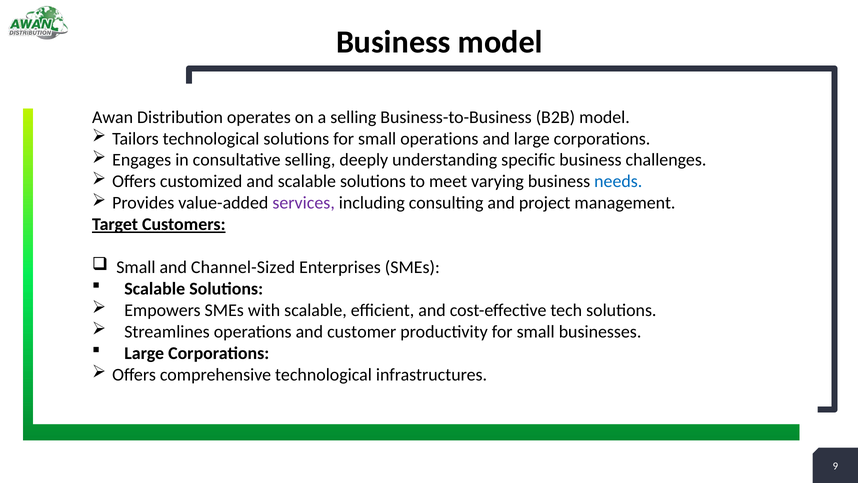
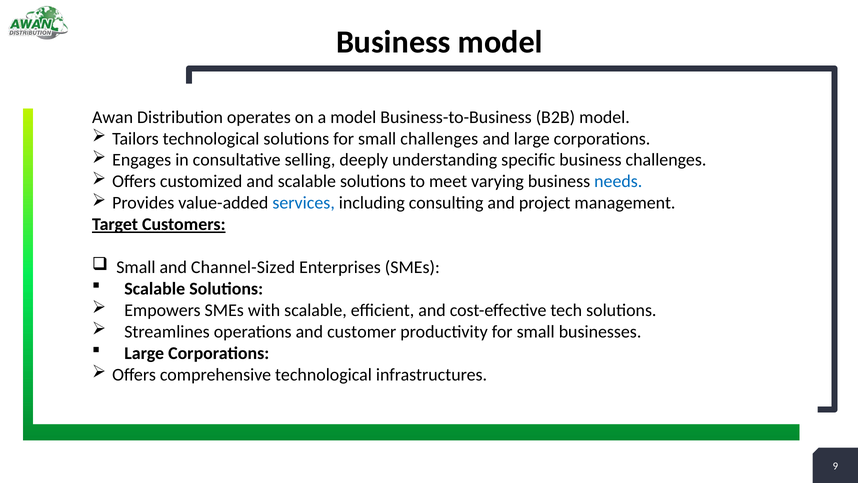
a selling: selling -> model (353, 117)
small operations: operations -> challenges (439, 139)
services colour: purple -> blue (304, 203)
